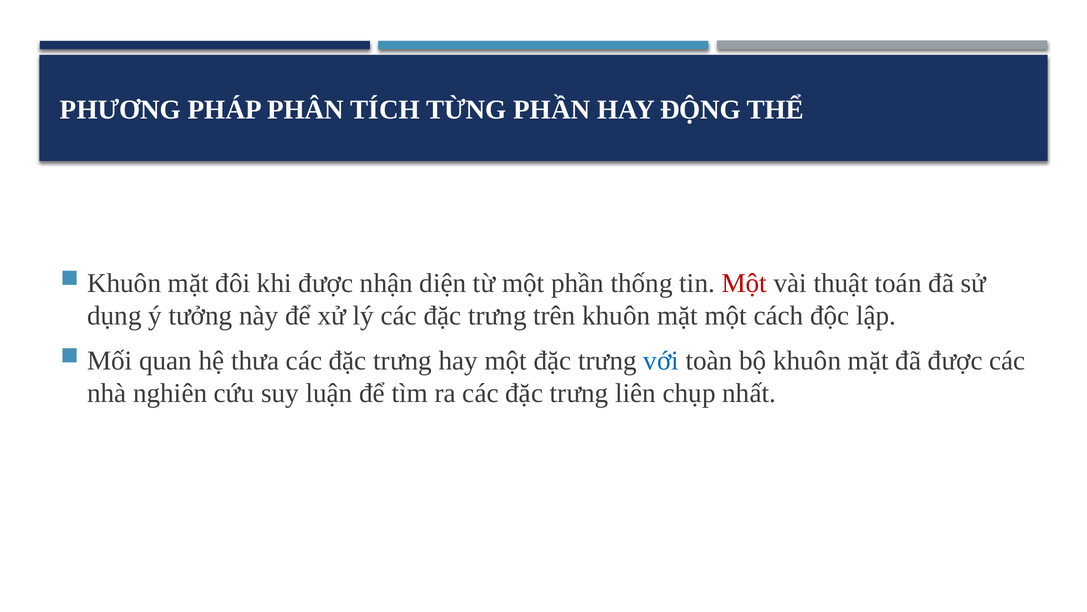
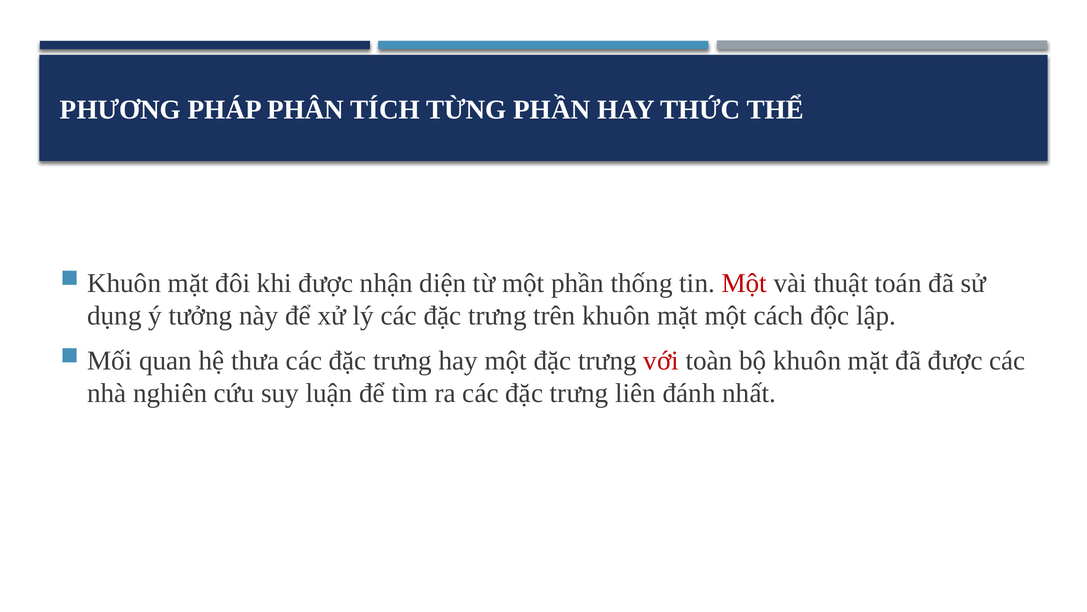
ĐỘNG: ĐỘNG -> THỨC (700, 110)
với colour: blue -> red (661, 360)
chụp: chụp -> đánh (689, 393)
